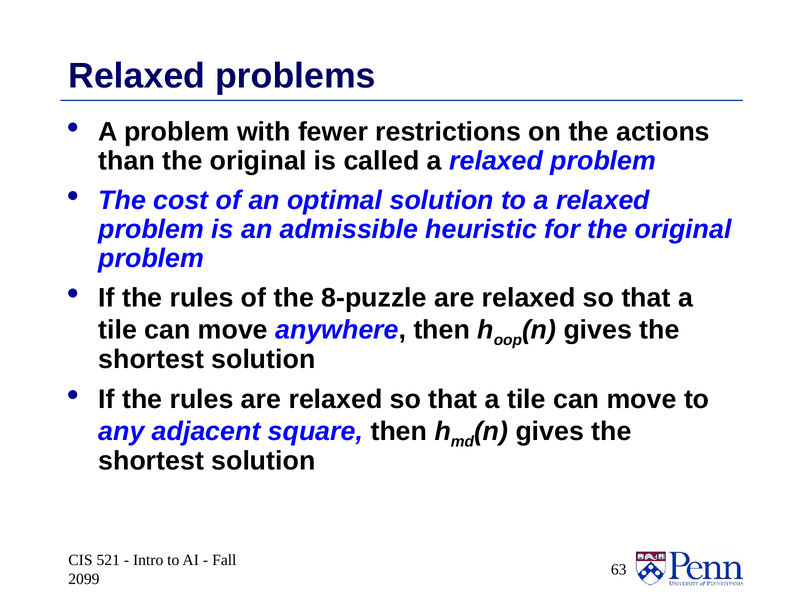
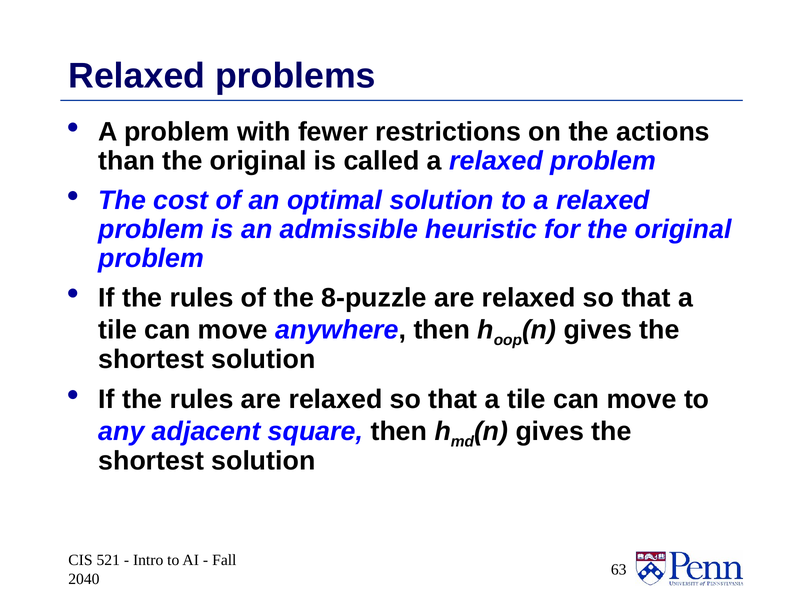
2099: 2099 -> 2040 (84, 579)
